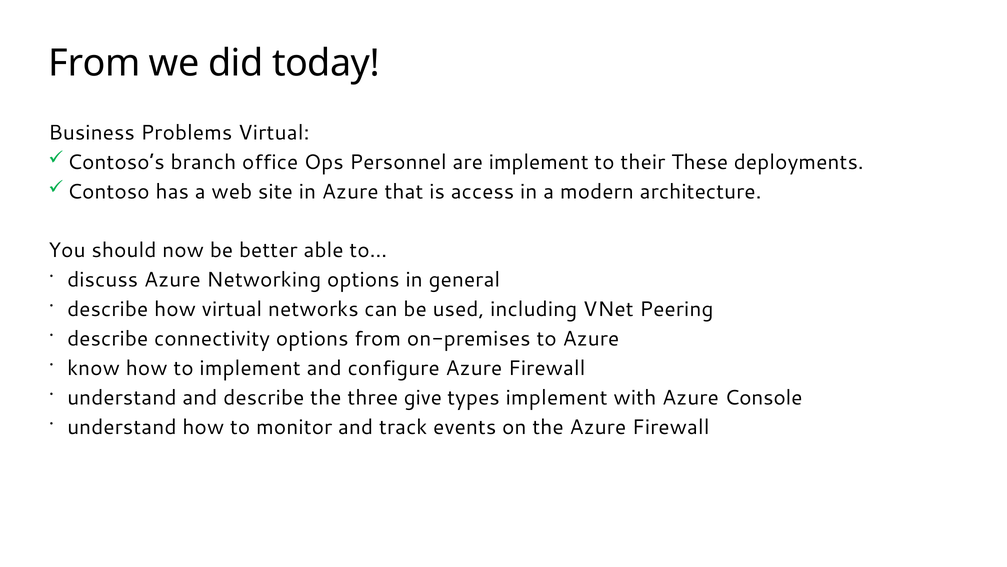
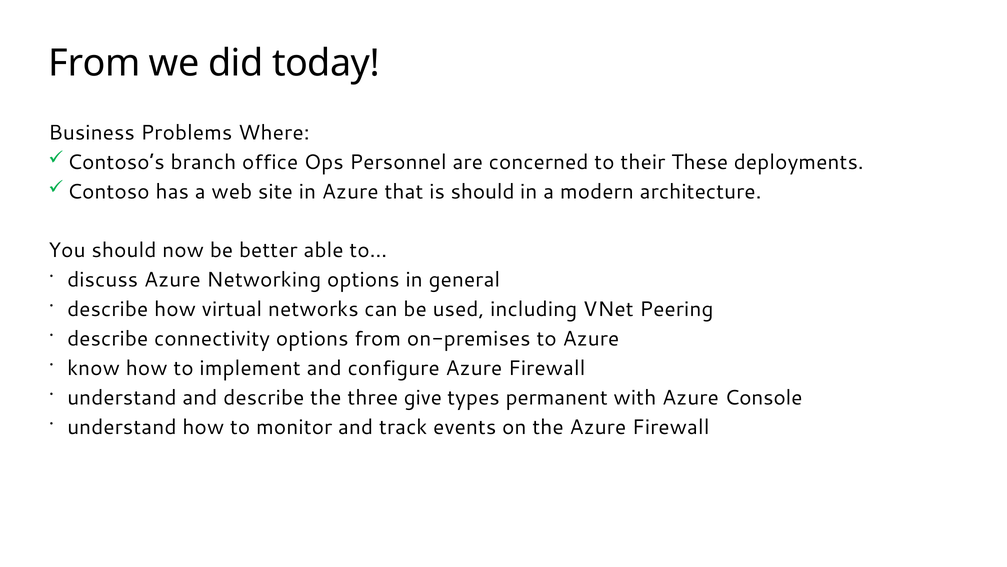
Problems Virtual: Virtual -> Where (274, 133)
are implement: implement -> concerned (539, 162)
is access: access -> should (483, 191)
types implement: implement -> permanent (557, 397)
